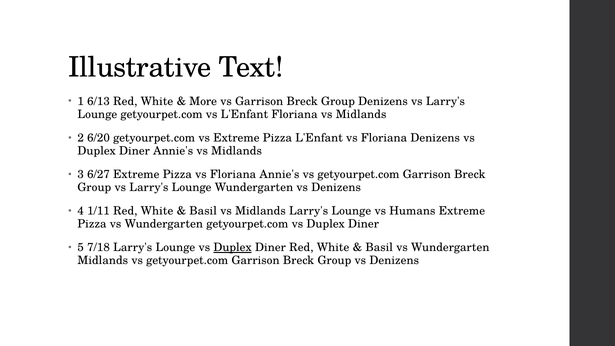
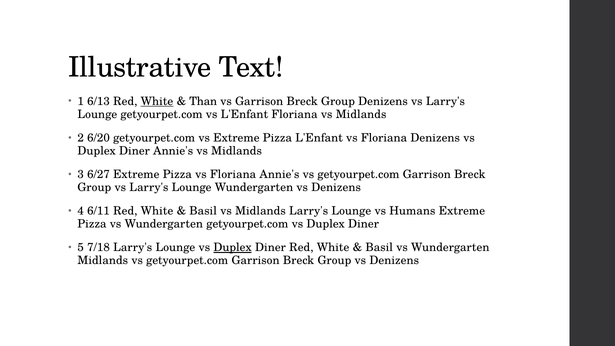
White underline: none -> present (157, 101)
More: More -> Than (203, 101)
1/11: 1/11 -> 6/11 (98, 211)
